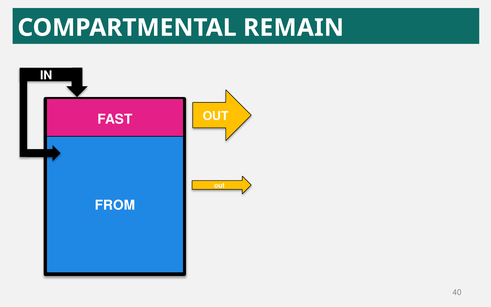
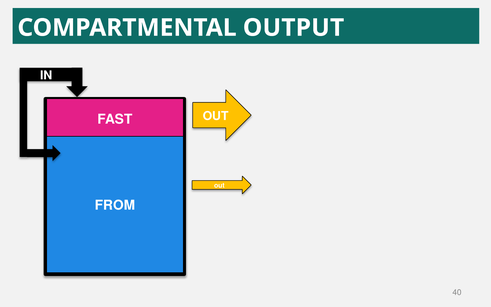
REMAIN: REMAIN -> OUTPUT (294, 28)
